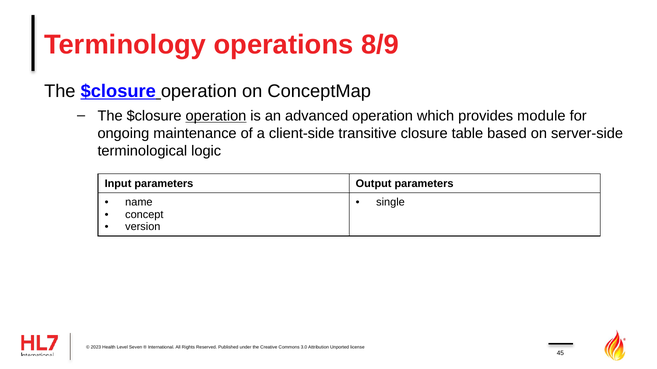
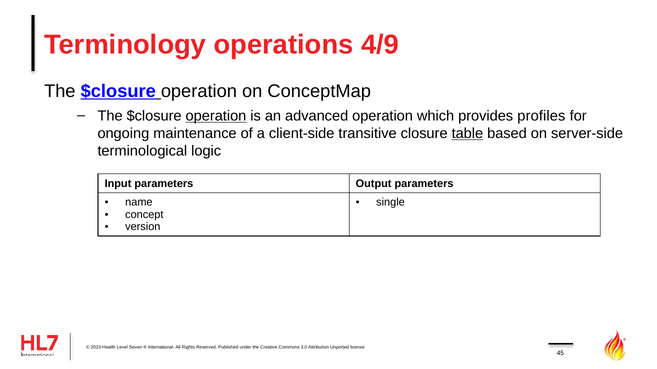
8/9: 8/9 -> 4/9 (380, 45)
module: module -> profiles (541, 116)
table underline: none -> present (467, 134)
